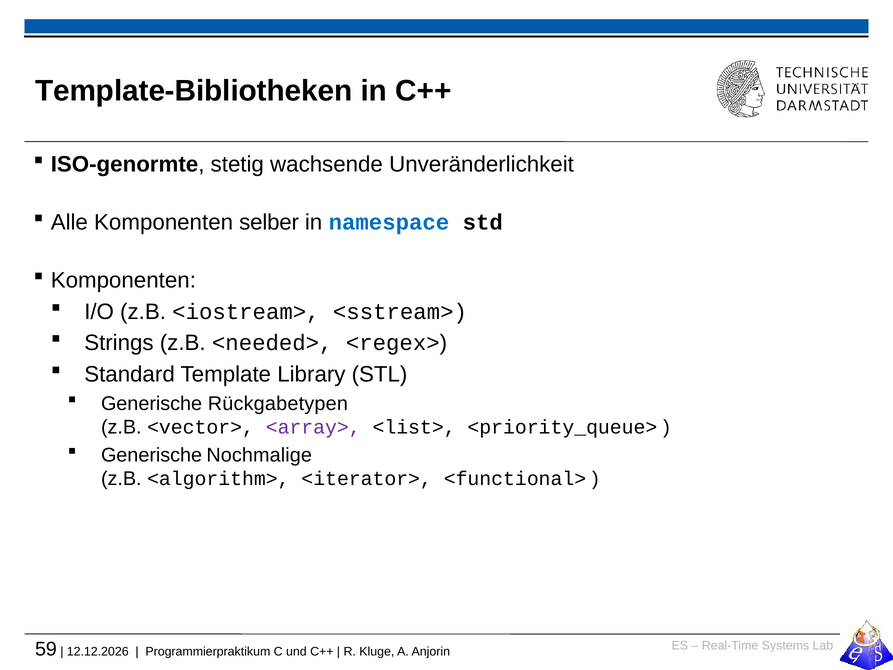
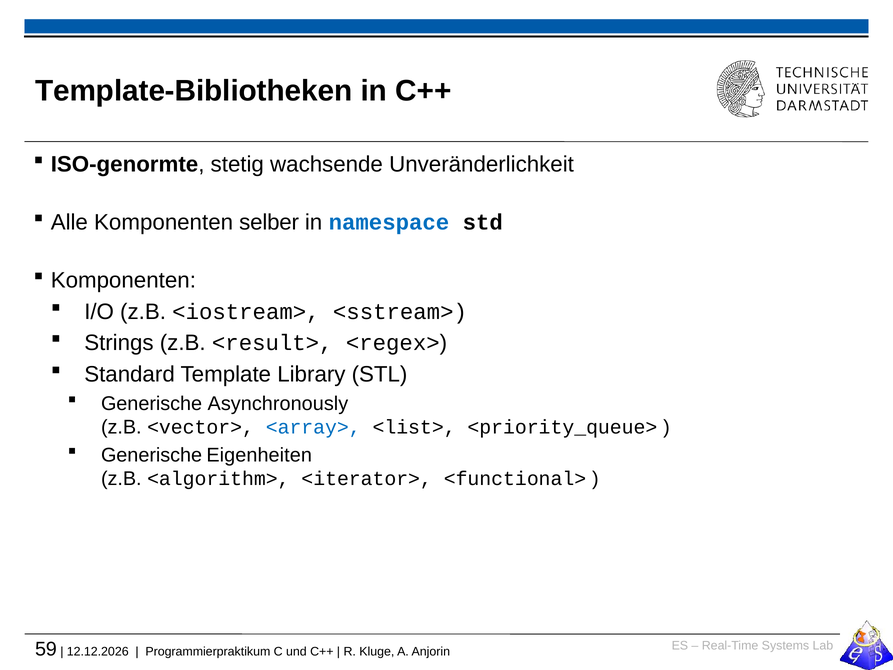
<needed>: <needed> -> <result> (272, 343)
Rückgabetypen: Rückgabetypen -> Asynchronously (278, 403)
<array> colour: purple -> blue (313, 427)
Nochmalige: Nochmalige -> Eigenheiten (259, 455)
